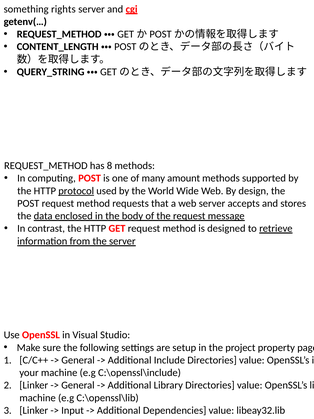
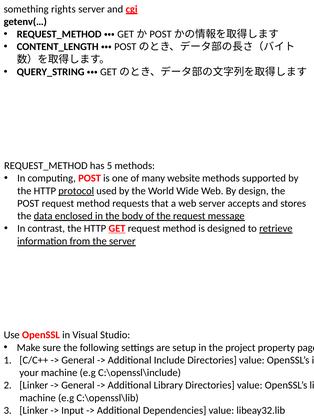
8: 8 -> 5 (109, 166)
amount: amount -> website (184, 178)
GET underline: none -> present (117, 228)
